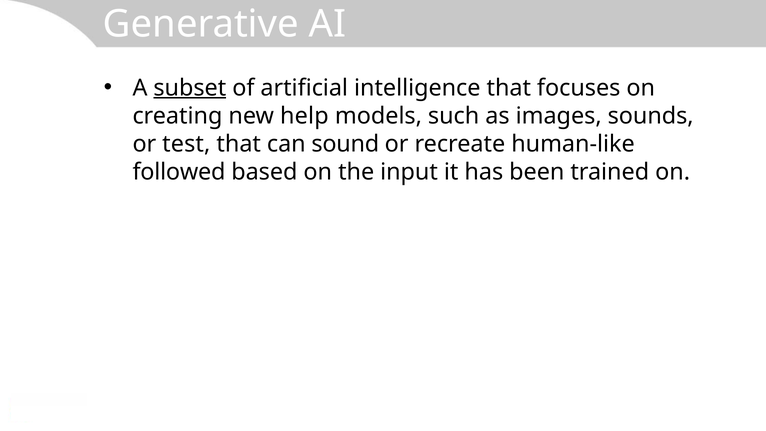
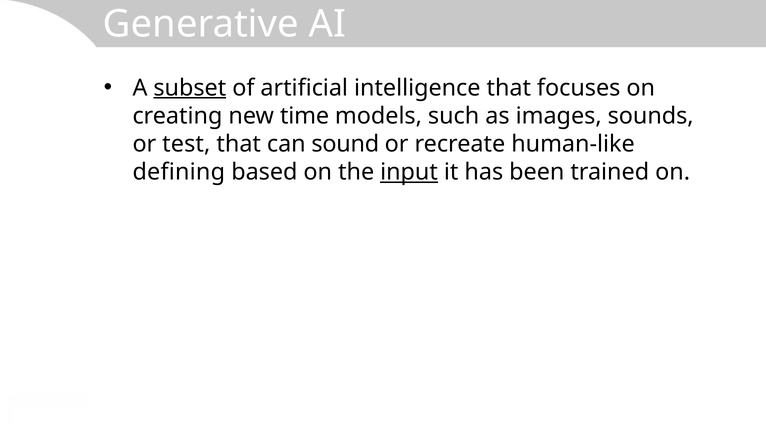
help: help -> time (305, 116)
followed: followed -> defining (179, 172)
input underline: none -> present (409, 172)
